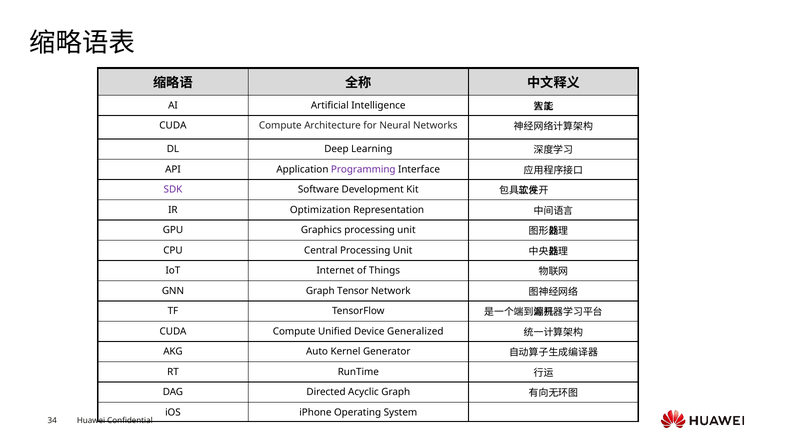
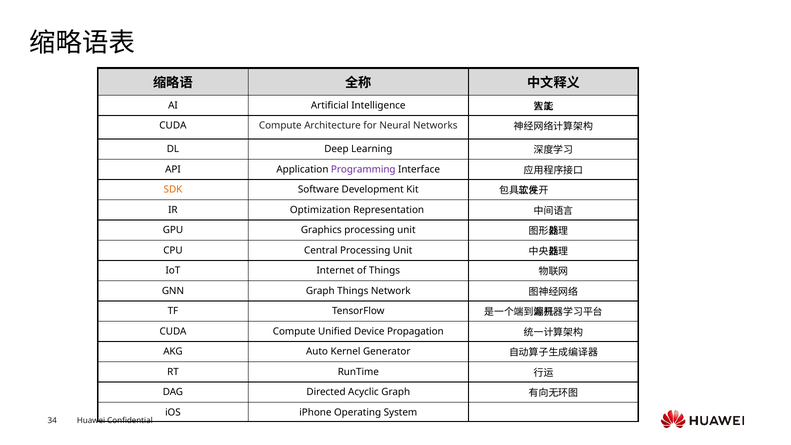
SDK colour: purple -> orange (173, 190)
Graph Tensor: Tensor -> Things (353, 291)
Generalized: Generalized -> Propagation (415, 331)
